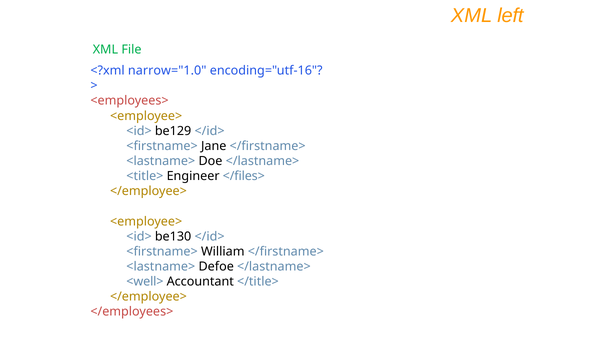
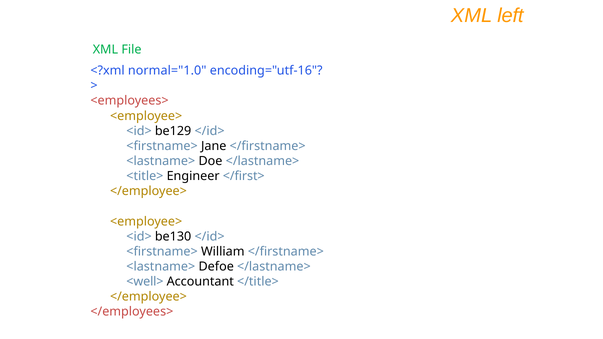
narrow="1.0: narrow="1.0 -> normal="1.0 (167, 71)
</files>: </files> -> </first> (244, 176)
